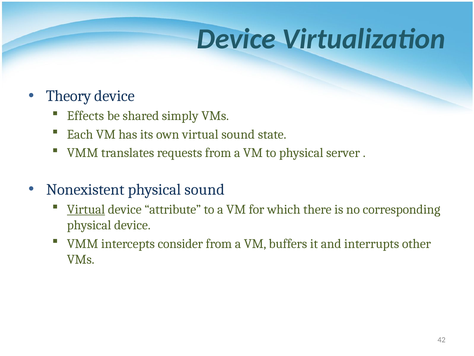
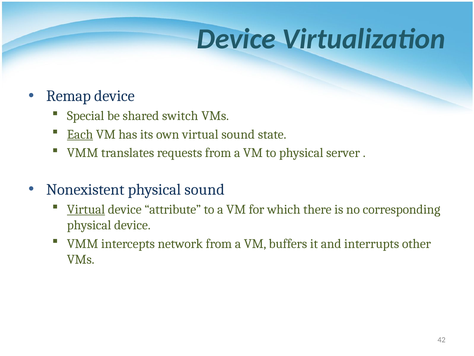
Theory: Theory -> Remap (69, 96)
Effects: Effects -> Special (86, 116)
simply: simply -> switch (180, 116)
Each underline: none -> present (80, 134)
consider: consider -> network (180, 243)
